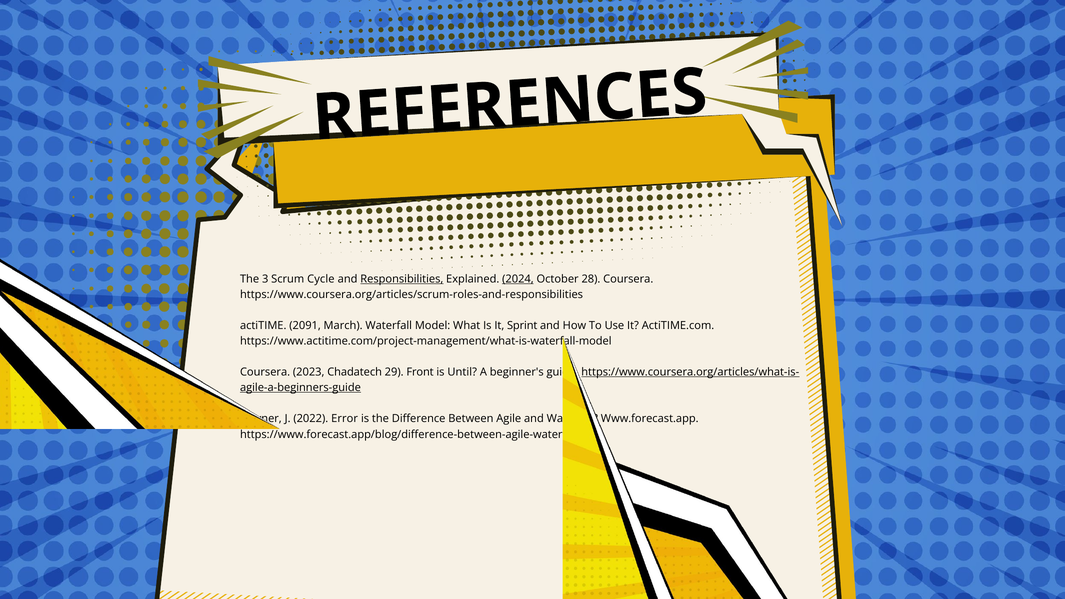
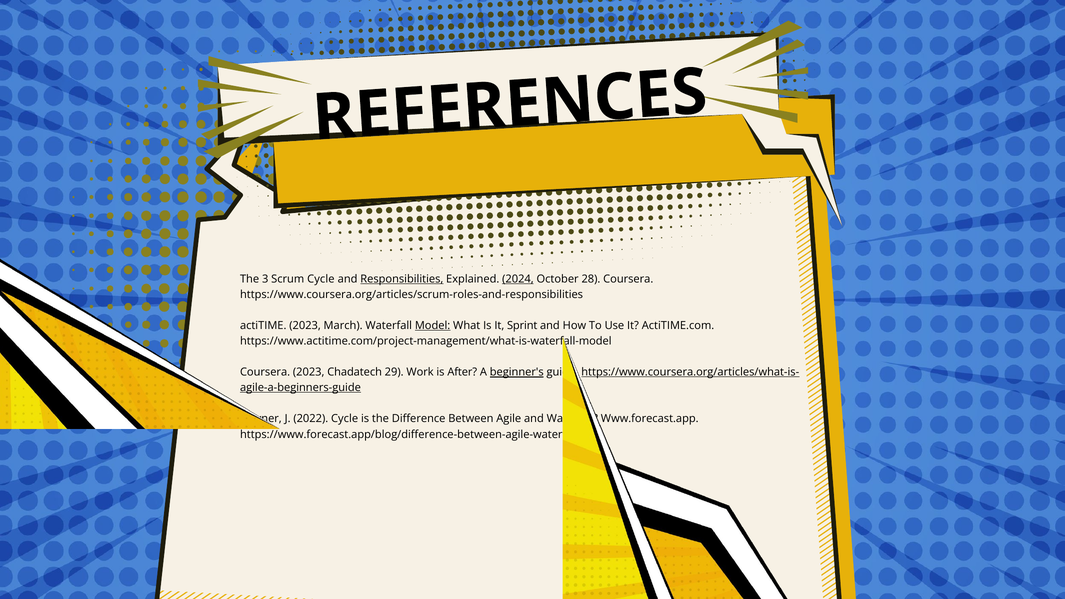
2091: 2091 -> 2023 (305, 326)
Model underline: none -> present (433, 326)
Front: Front -> Work (420, 372)
Until: Until -> After (462, 372)
beginner's underline: none -> present (517, 372)
2022 Error: Error -> Cycle (345, 419)
